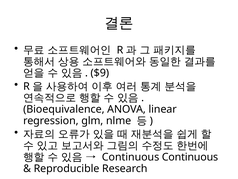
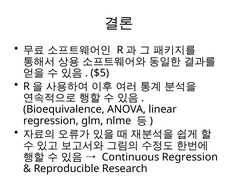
$9: $9 -> $5 (100, 73)
Continuous Continuous: Continuous -> Regression (190, 157)
